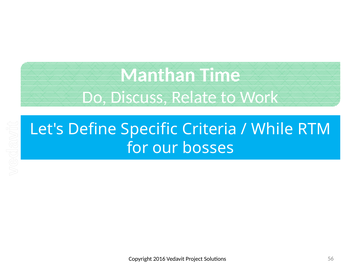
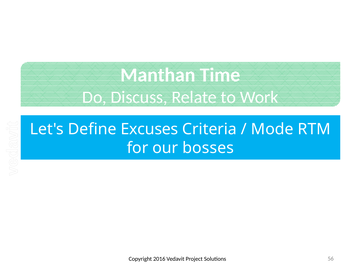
Specific: Specific -> Excuses (149, 129)
While: While -> Mode (272, 129)
